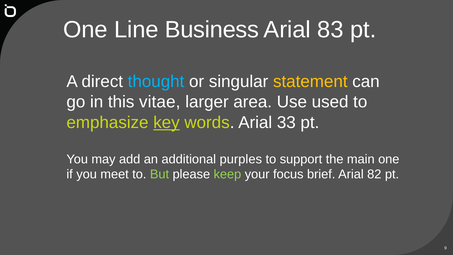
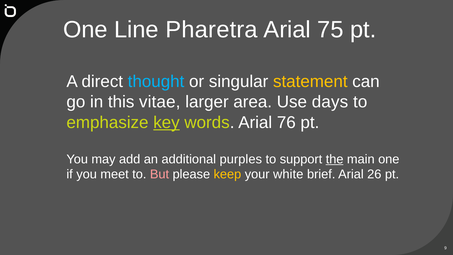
Business: Business -> Pharetra (212, 30)
83: 83 -> 75 (330, 30)
used: used -> days (330, 102)
33: 33 -> 76 (286, 122)
the underline: none -> present (335, 159)
But colour: light green -> pink (159, 174)
keep colour: light green -> yellow (227, 174)
focus: focus -> white (288, 174)
82: 82 -> 26 (374, 174)
